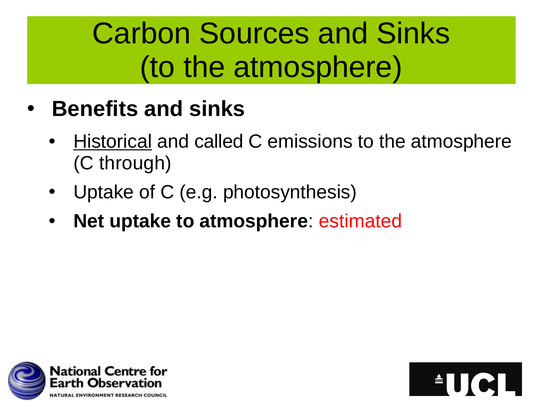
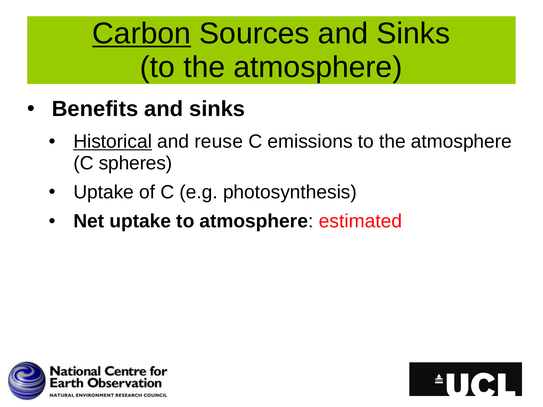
Carbon underline: none -> present (142, 34)
called: called -> reuse (219, 142)
through: through -> spheres (136, 163)
